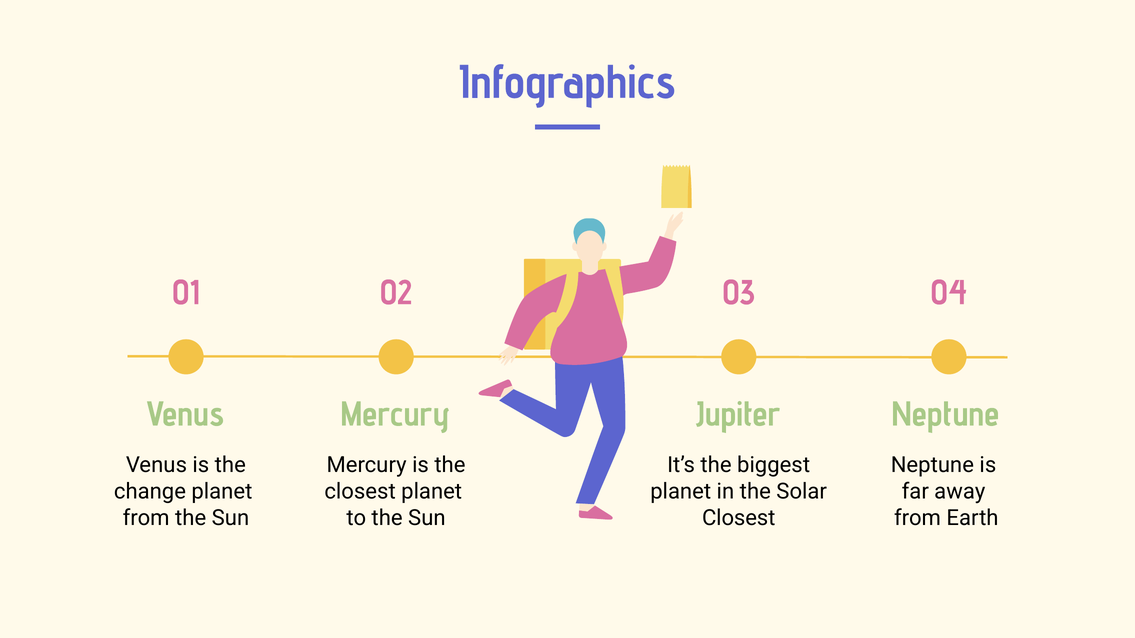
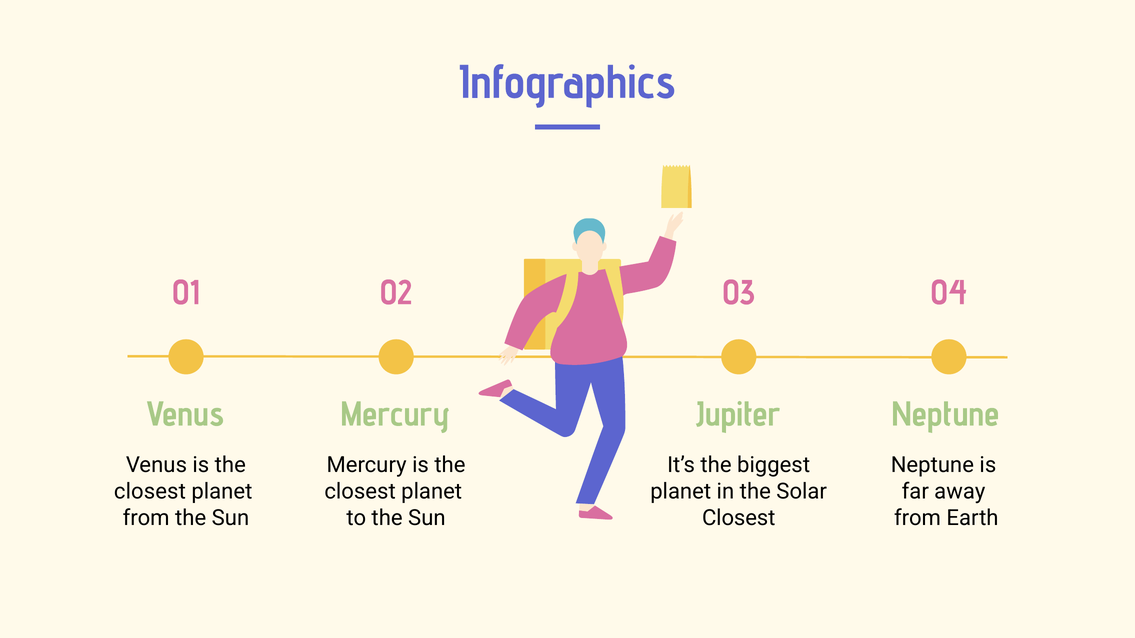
change: change -> closest (150, 492)
